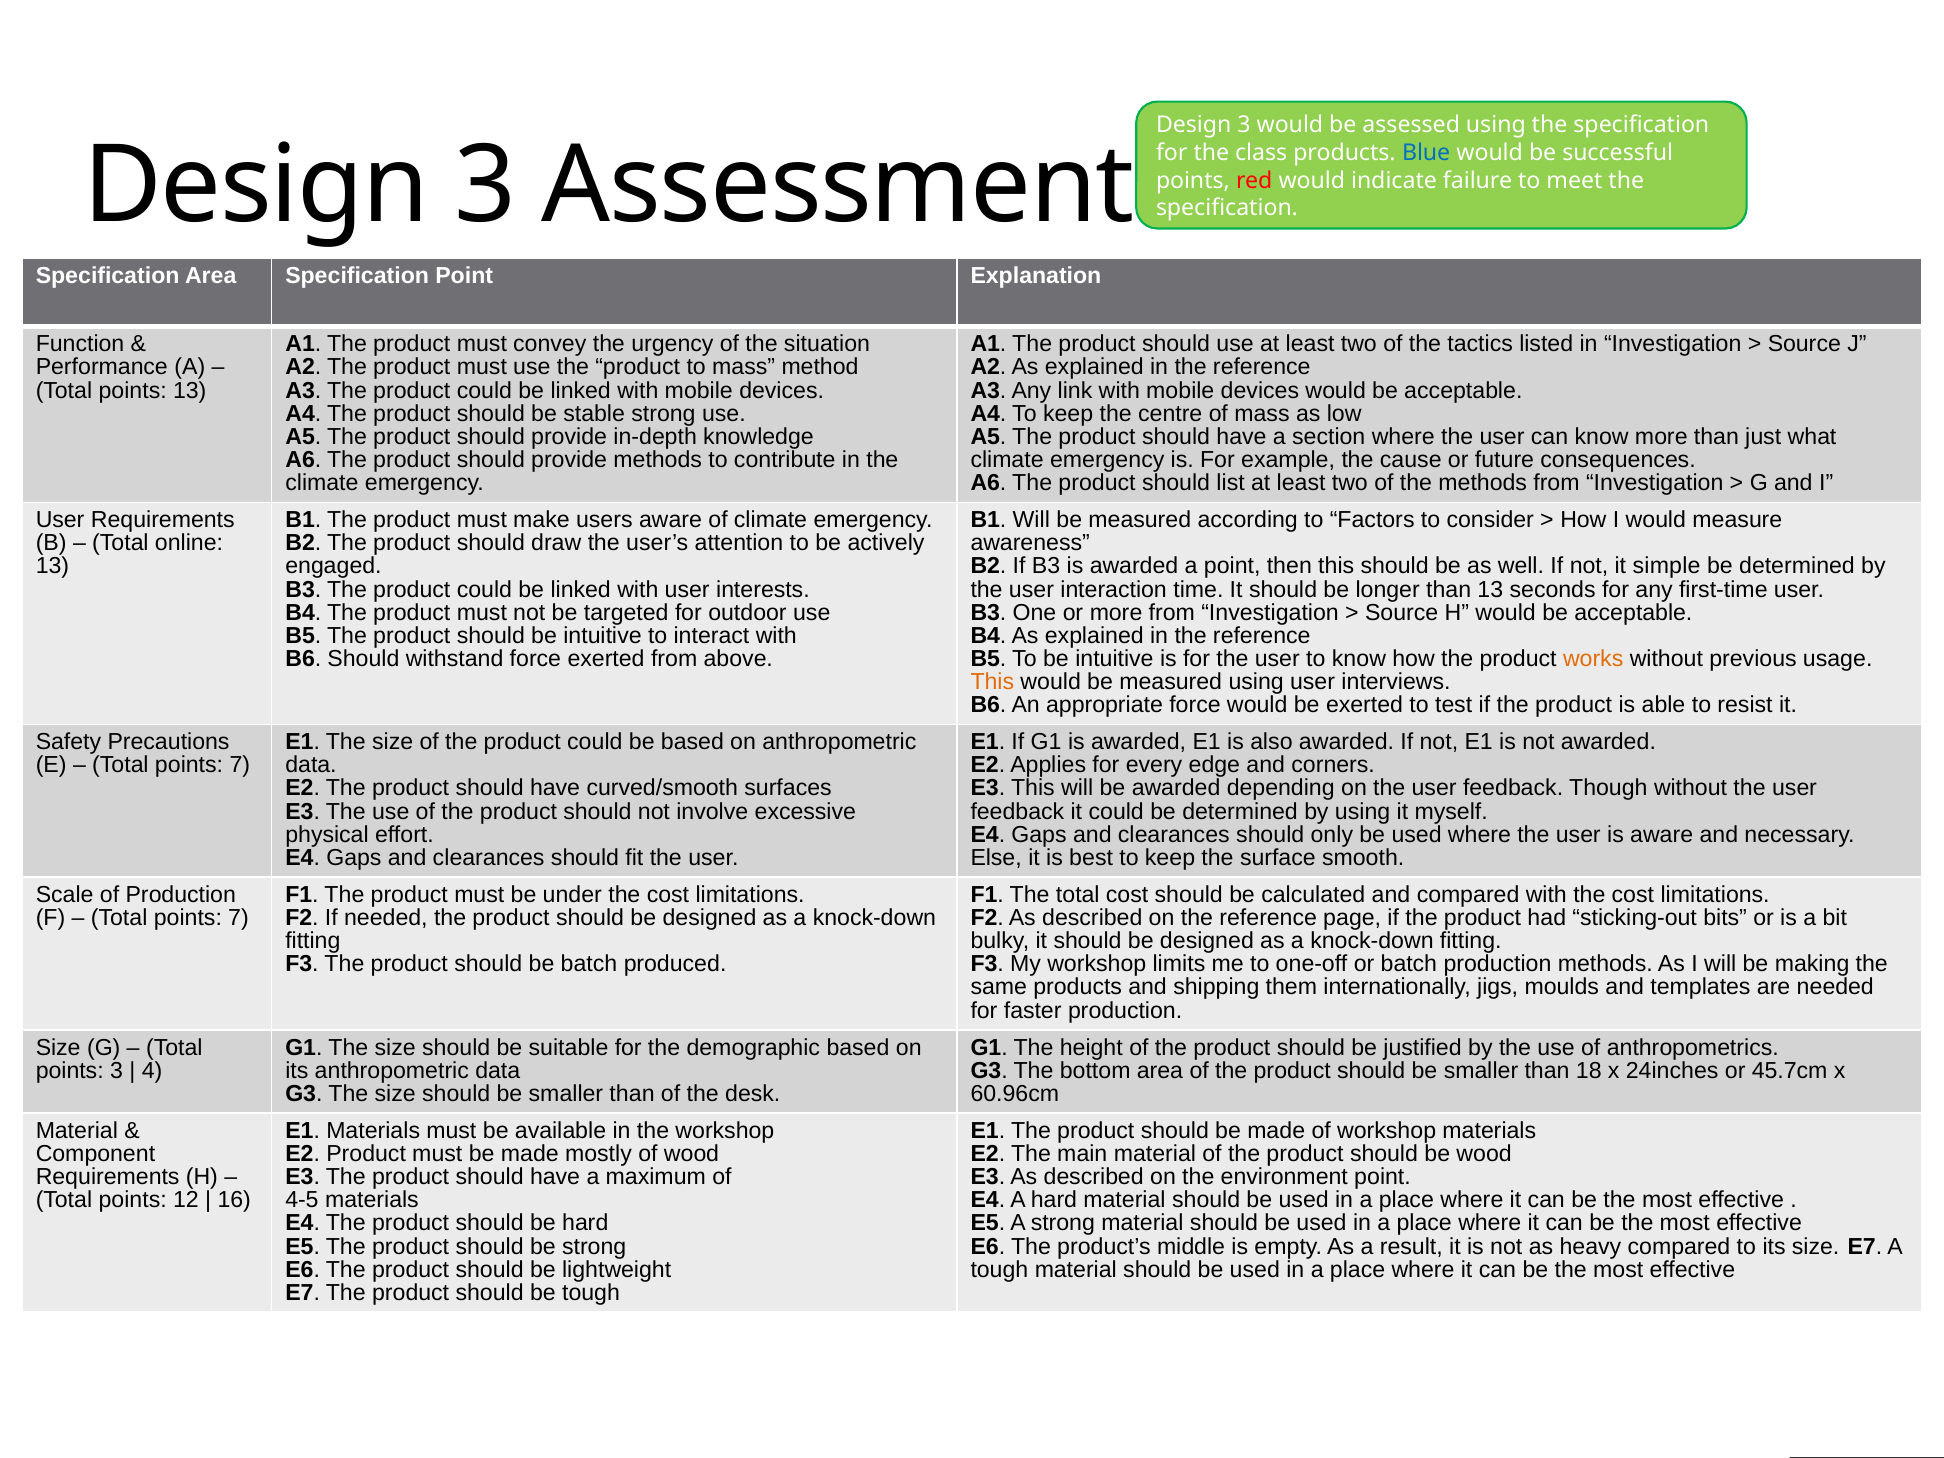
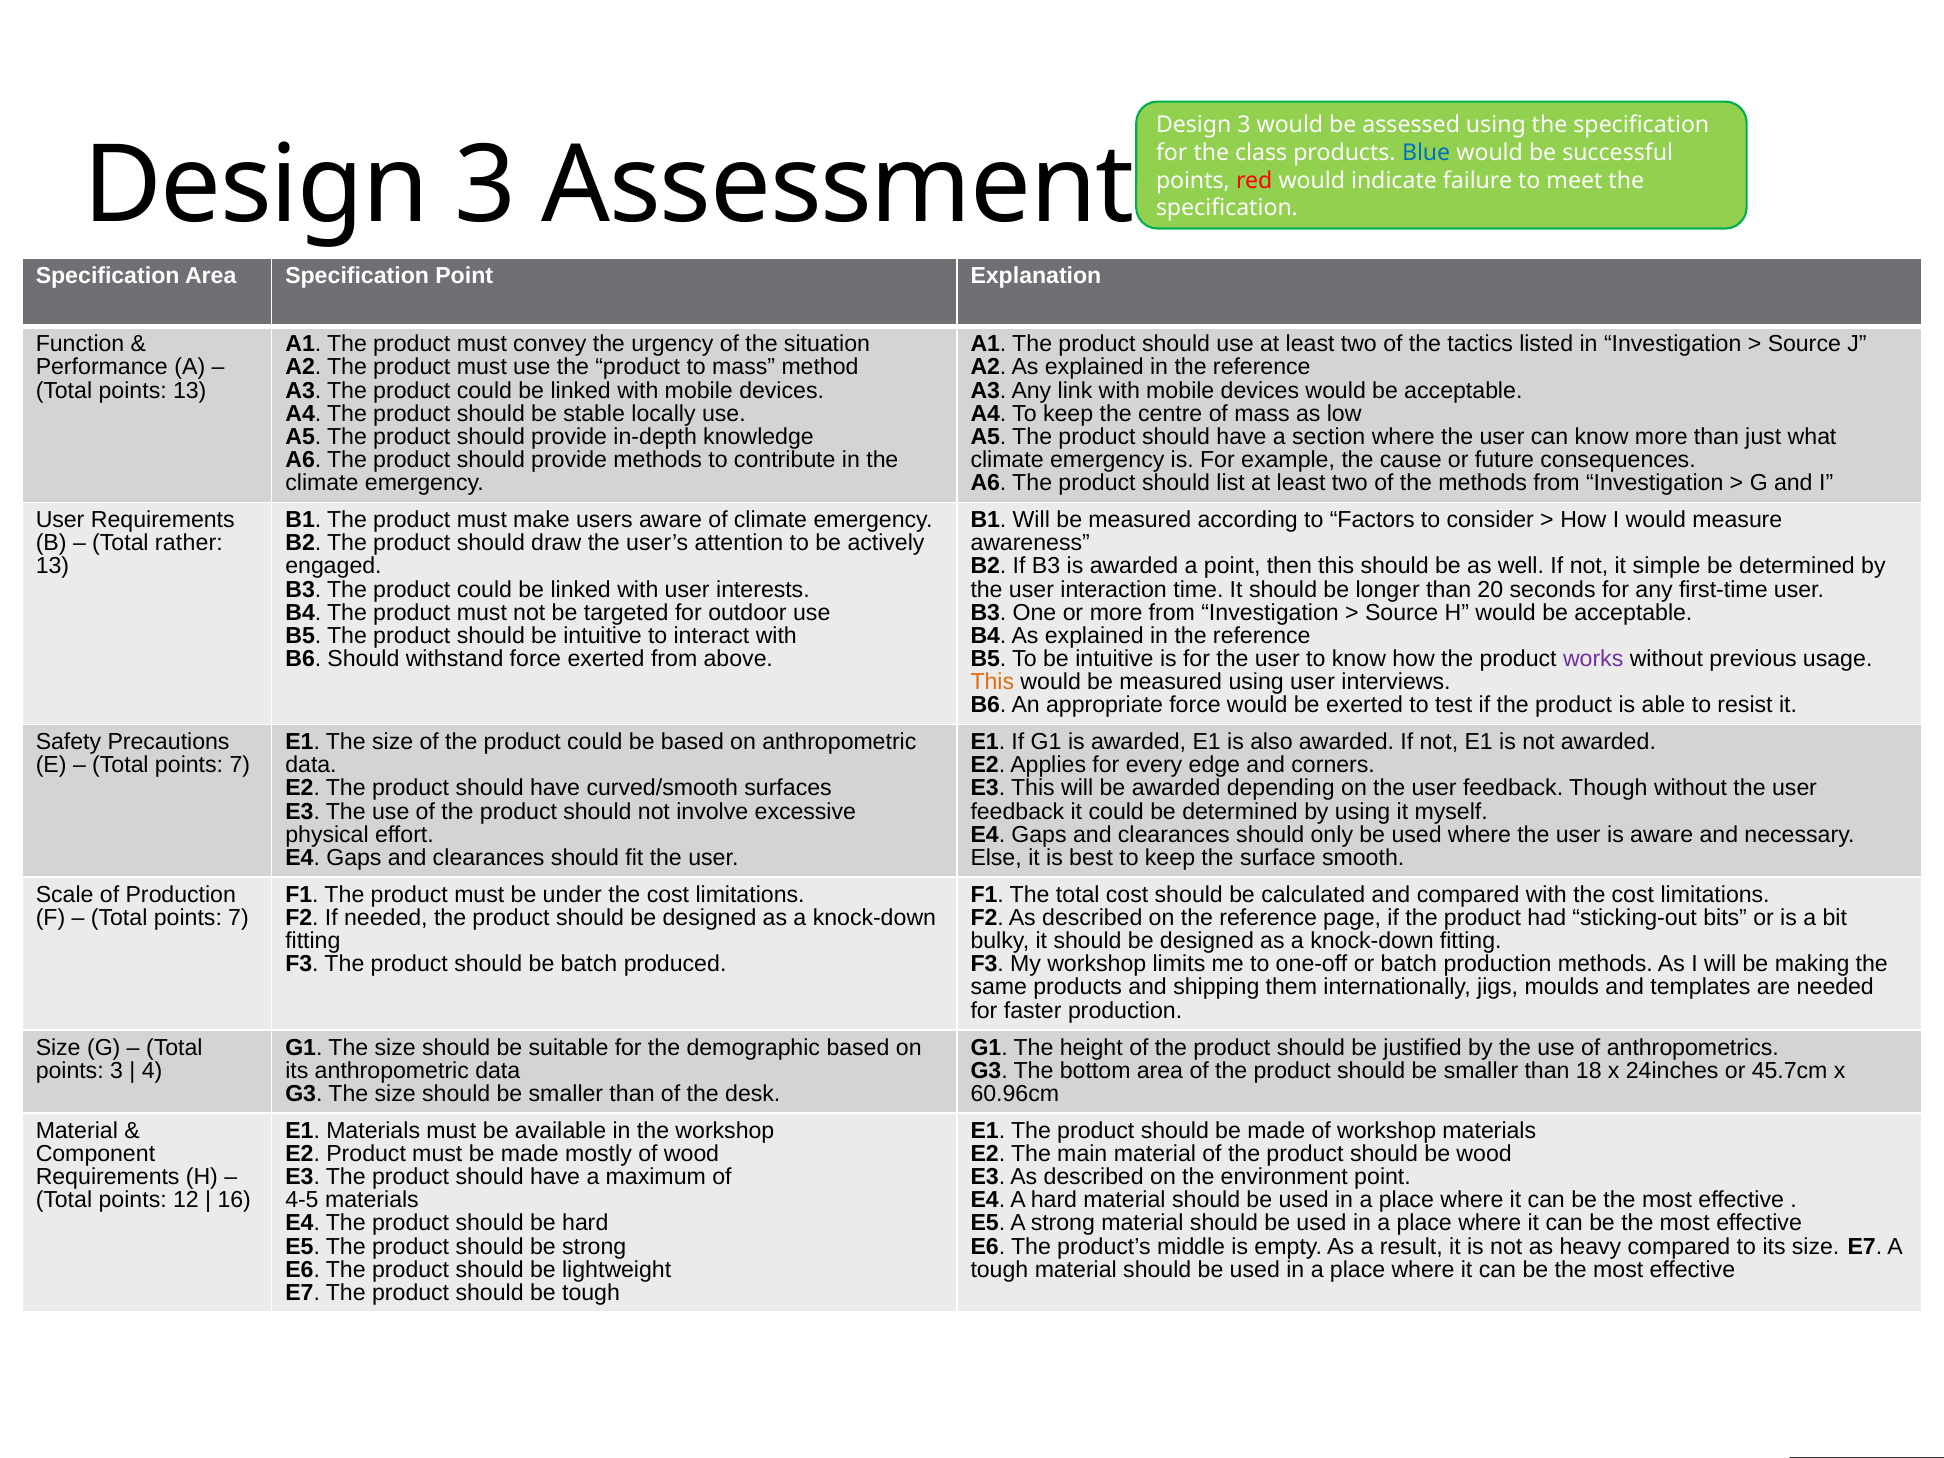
stable strong: strong -> locally (663, 414)
online: online -> rather (189, 543)
than 13: 13 -> 20 (1490, 589)
works colour: orange -> purple (1593, 659)
